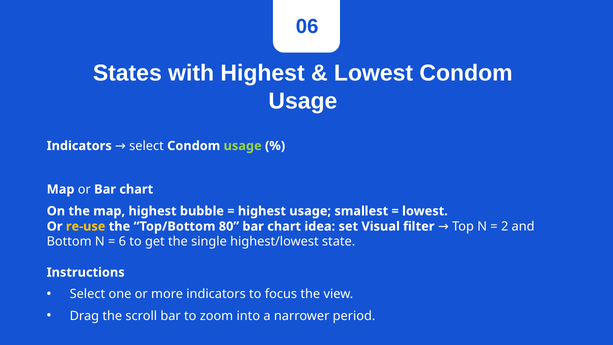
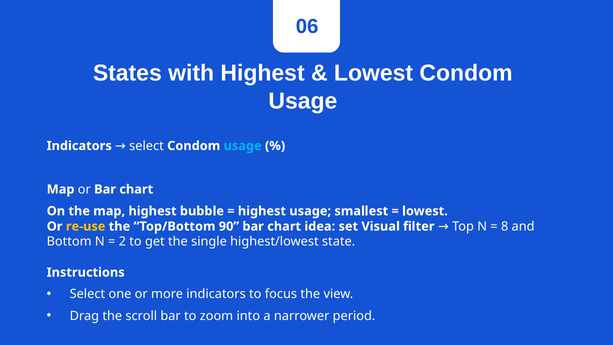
usage colour: light green -> light blue (243, 146)
80: 80 -> 90 (229, 226)
2: 2 -> 8 (505, 226)
6: 6 -> 2 (122, 242)
